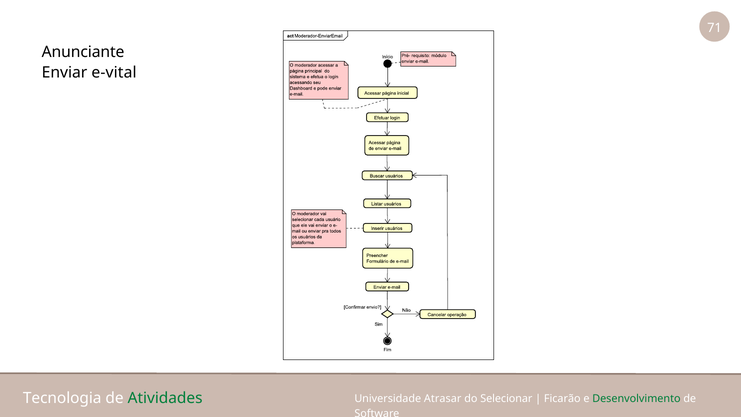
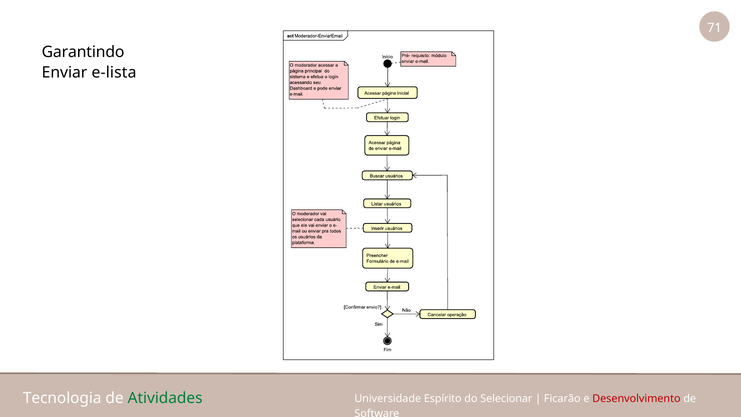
Anunciante: Anunciante -> Garantindo (83, 52)
e-vital: e-vital -> e-lista (114, 73)
Atrasar: Atrasar -> Espírito (443, 398)
Desenvolvimento colour: green -> red (636, 398)
